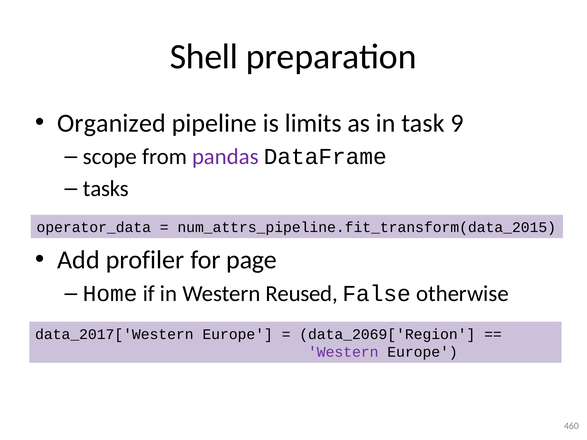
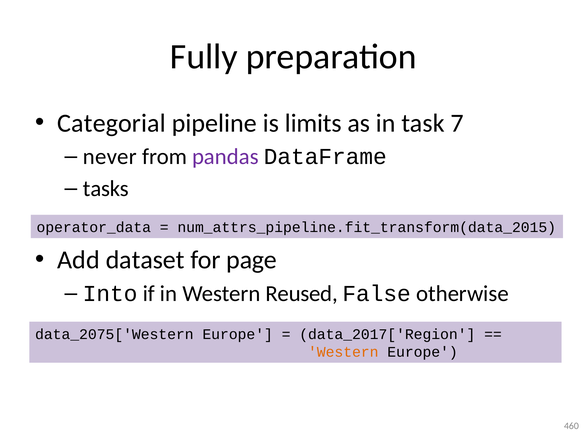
Shell: Shell -> Fully (204, 57)
Organized: Organized -> Categorial (112, 123)
9: 9 -> 7 (457, 123)
scope: scope -> never (110, 157)
profiler: profiler -> dataset (145, 260)
Home: Home -> Into (110, 294)
data_2017['Western: data_2017['Western -> data_2075['Western (114, 335)
data_2069['Region: data_2069['Region -> data_2017['Region (387, 335)
Western colour: purple -> orange (343, 352)
